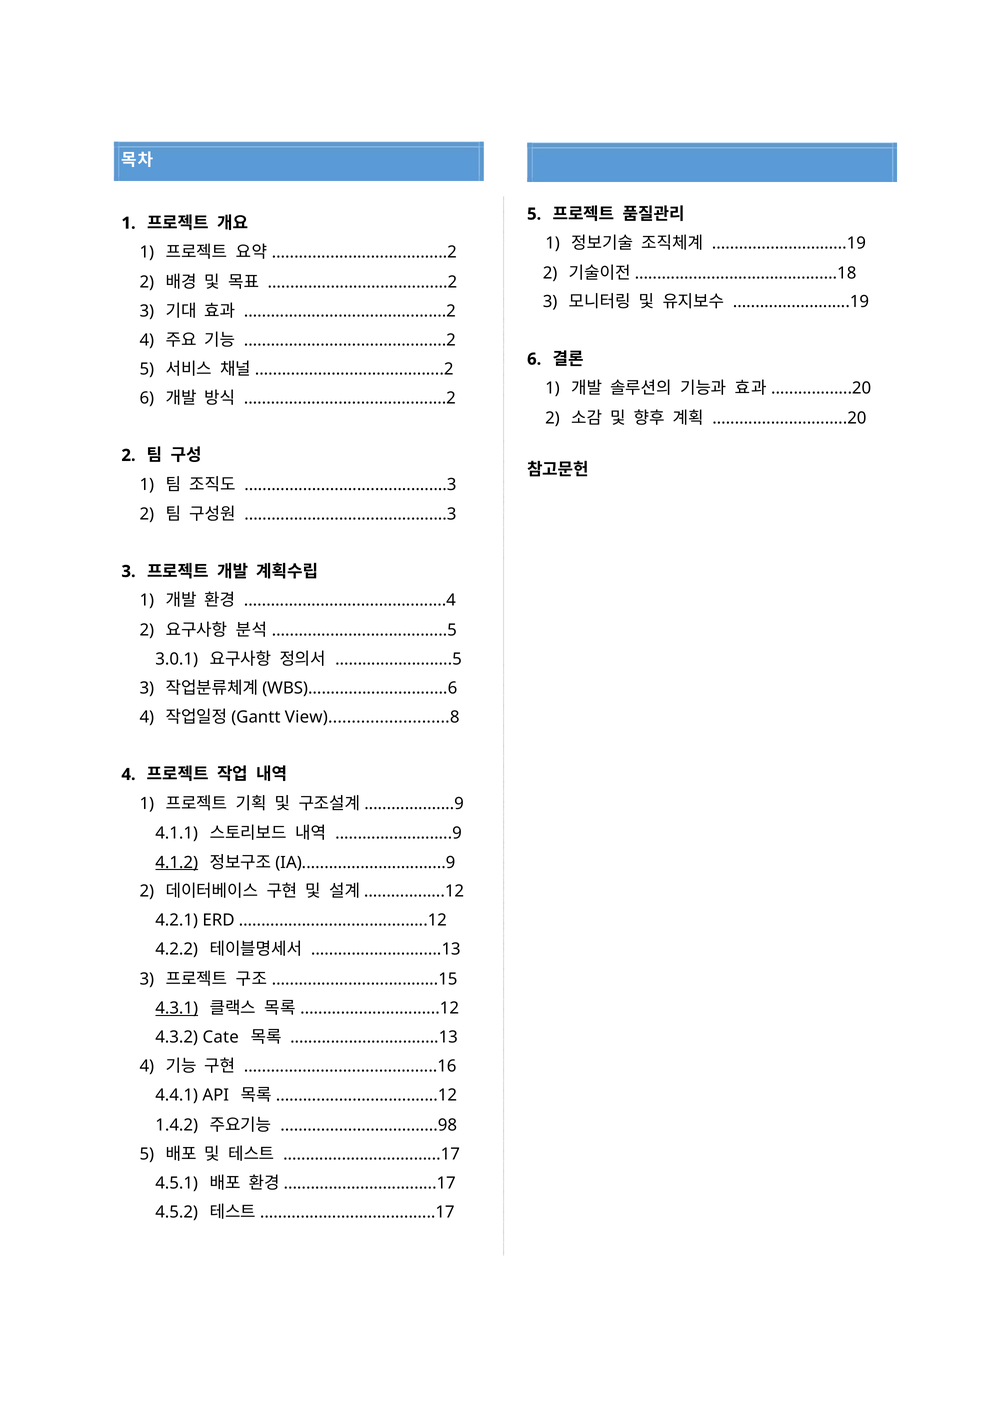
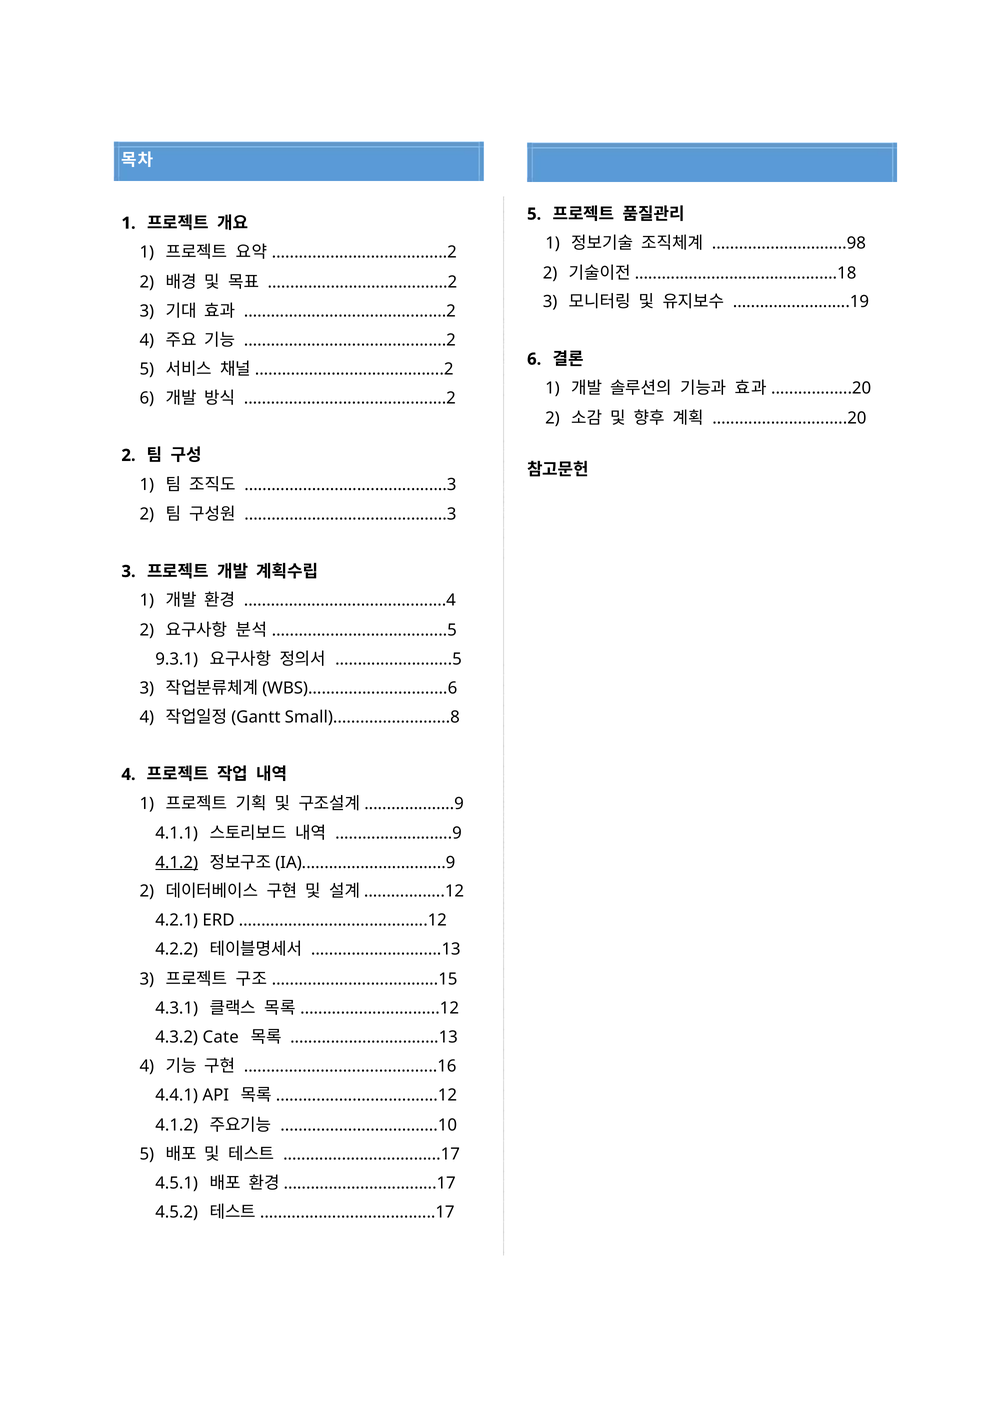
..............................19: ..............................19 -> ..............................98 (789, 243)
3.0.1: 3.0.1 -> 9.3.1 (177, 659)
View)..........................8: View)..........................8 -> Small)..........................8 (372, 717)
4.3.1 underline: present -> none (177, 1008)
1.4.2: 1.4.2 -> 4.1.2 (177, 1125)
...................................98: ...................................98 -> ...................................10 (369, 1125)
